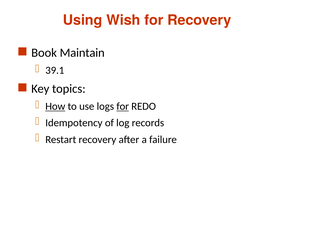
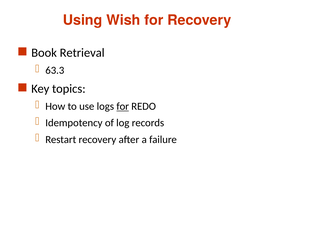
Maintain: Maintain -> Retrieval (82, 53)
39.1: 39.1 -> 63.3 (55, 70)
How underline: present -> none (55, 106)
